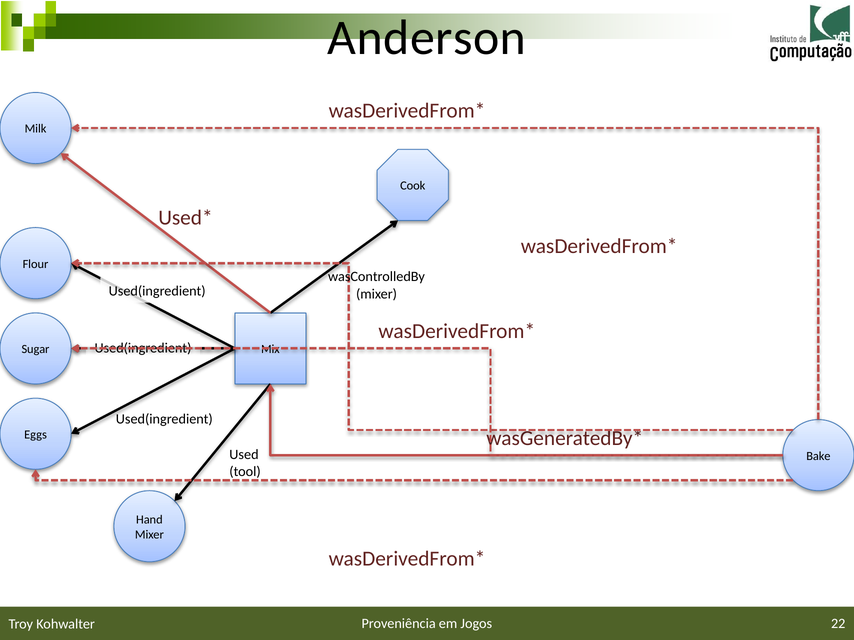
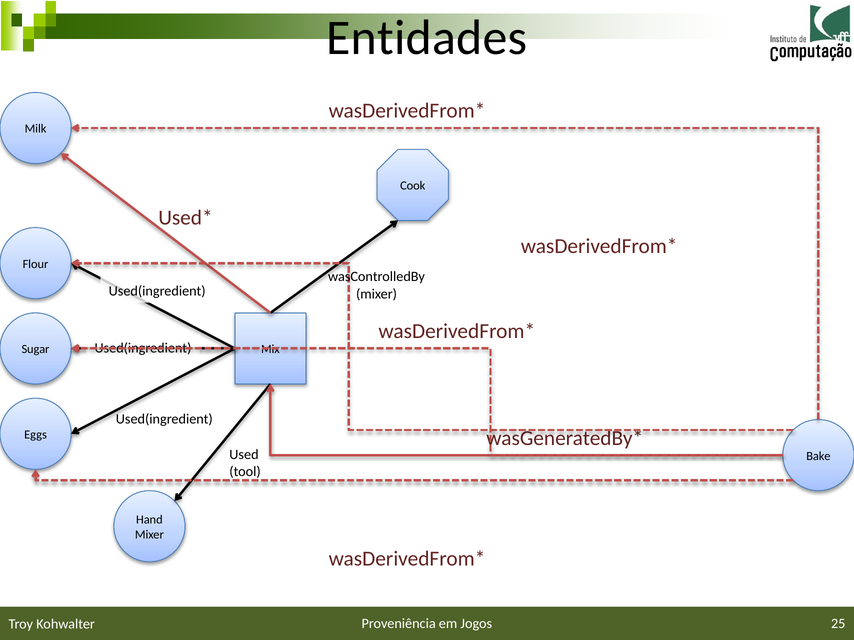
Anderson: Anderson -> Entidades (427, 38)
22: 22 -> 25 (838, 624)
